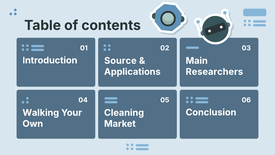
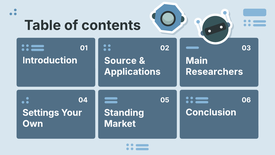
Walking: Walking -> Settings (41, 113)
Cleaning: Cleaning -> Standing (124, 113)
